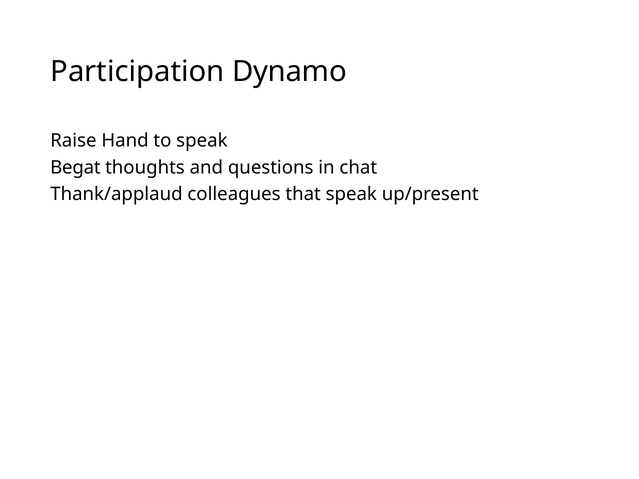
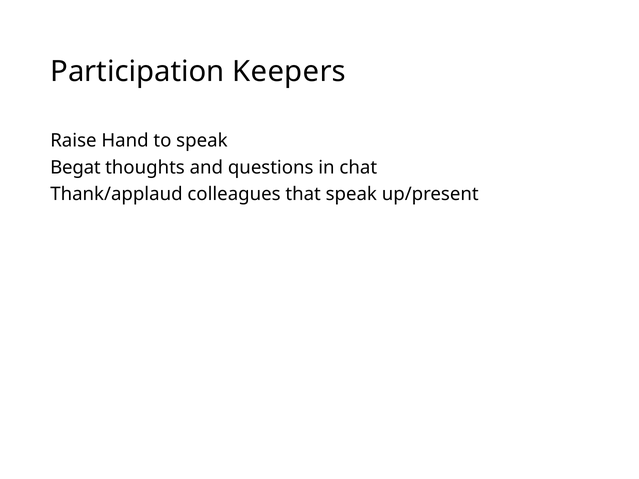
Dynamo: Dynamo -> Keepers (289, 72)
